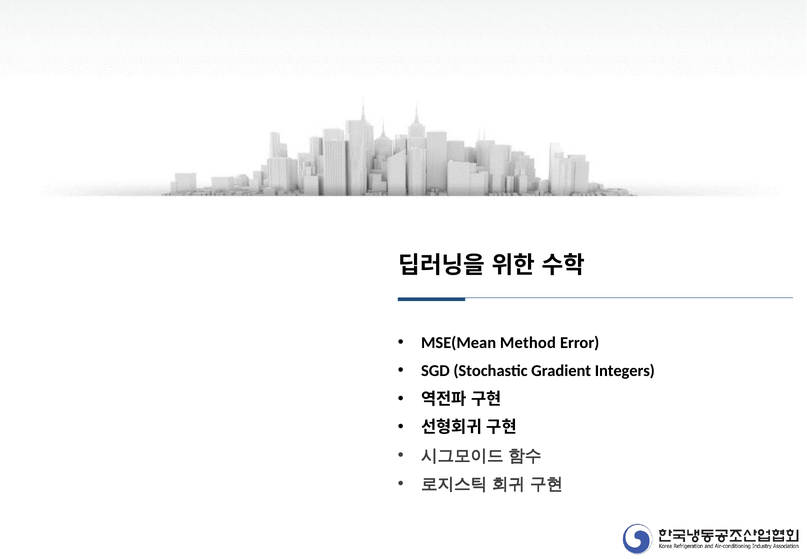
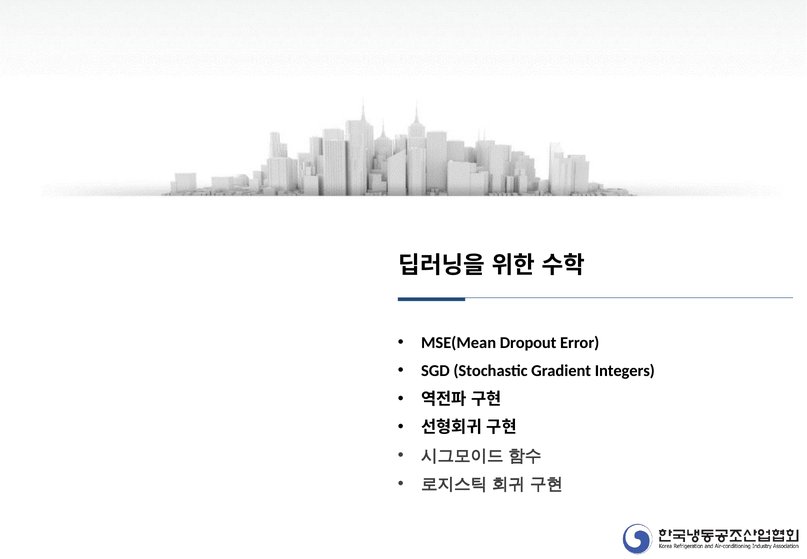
Method: Method -> Dropout (528, 342)
